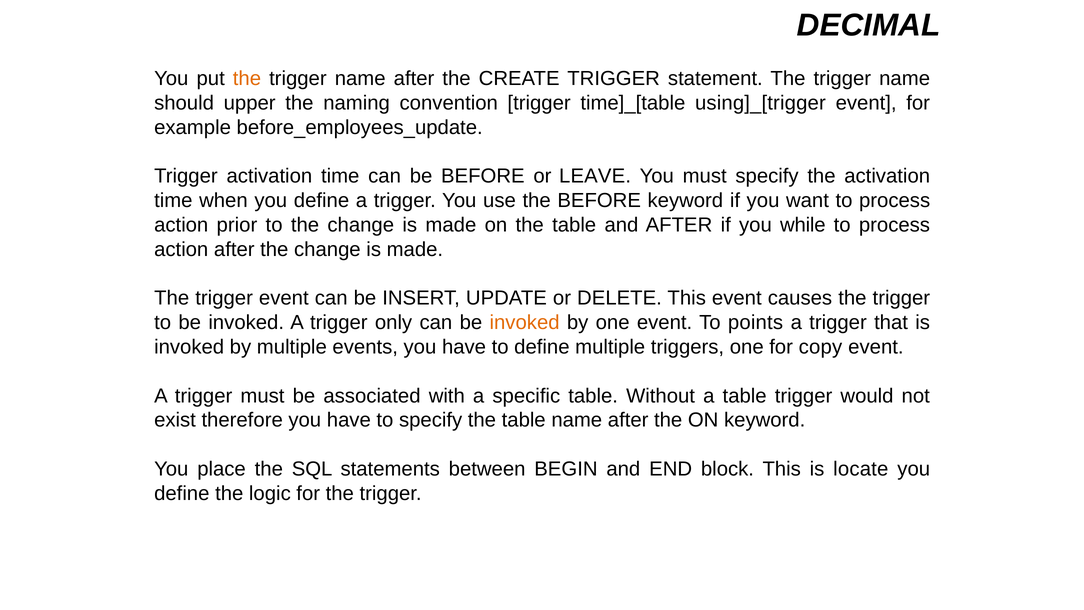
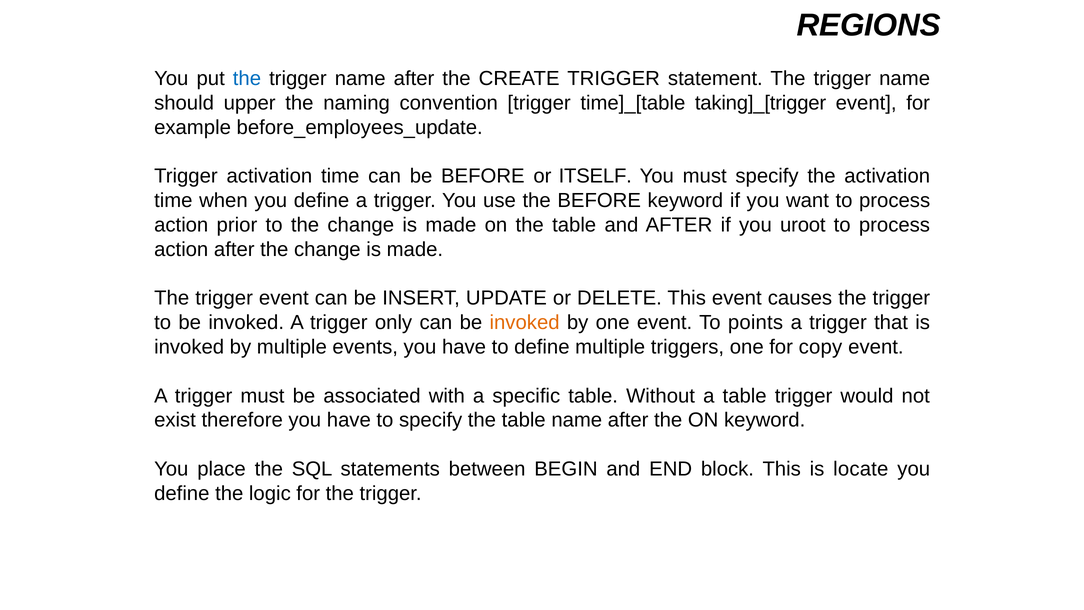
DECIMAL: DECIMAL -> REGIONS (869, 25)
the colour: orange -> blue (247, 79)
using]_[trigger: using]_[trigger -> taking]_[trigger (761, 103)
LEAVE: LEAVE -> ITSELF (595, 176)
while: while -> uroot (803, 225)
